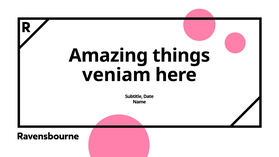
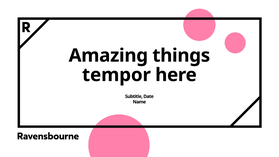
veniam: veniam -> tempor (116, 75)
